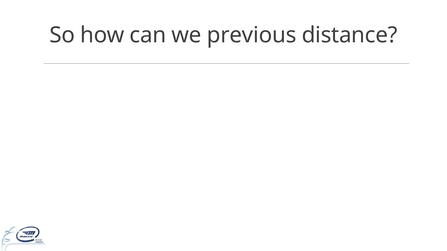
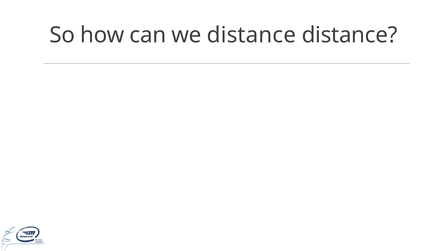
we previous: previous -> distance (251, 35)
